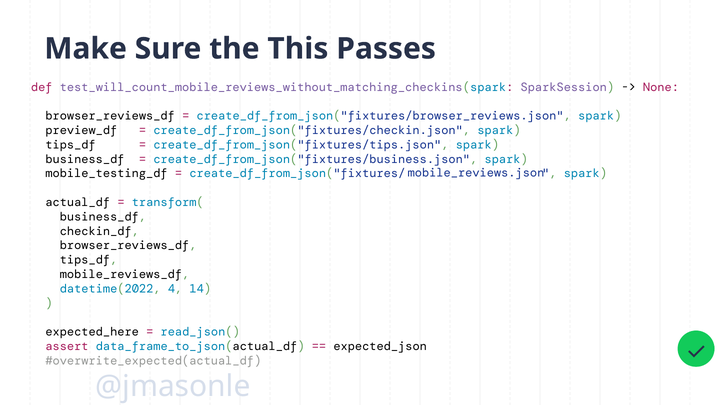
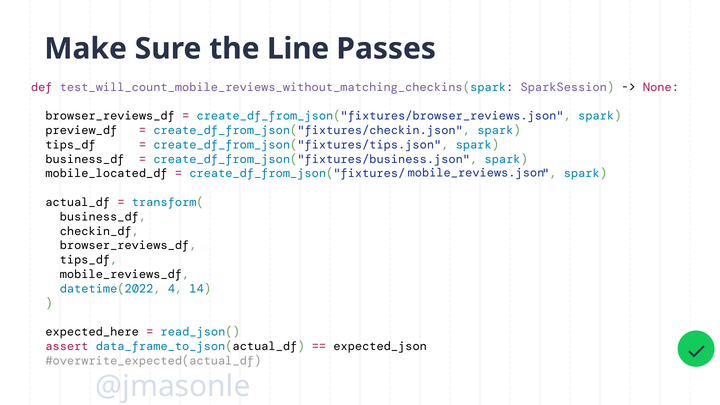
This: This -> Line (298, 49)
mobile_testing_df: mobile_testing_df -> mobile_located_df (107, 173)
